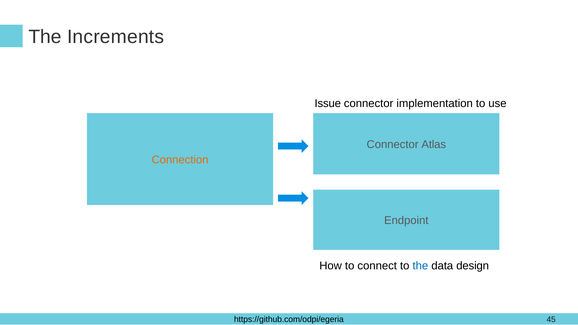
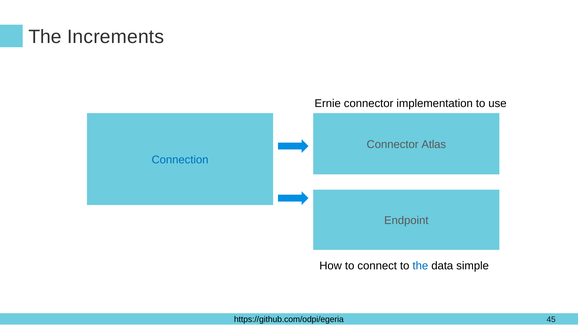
Issue: Issue -> Ernie (328, 103)
Connection colour: orange -> blue (180, 160)
design: design -> simple (473, 266)
